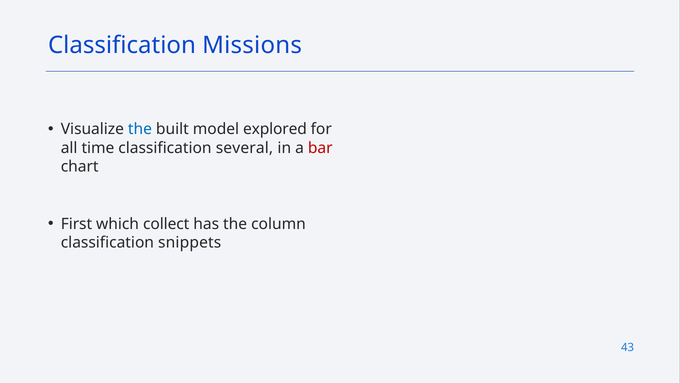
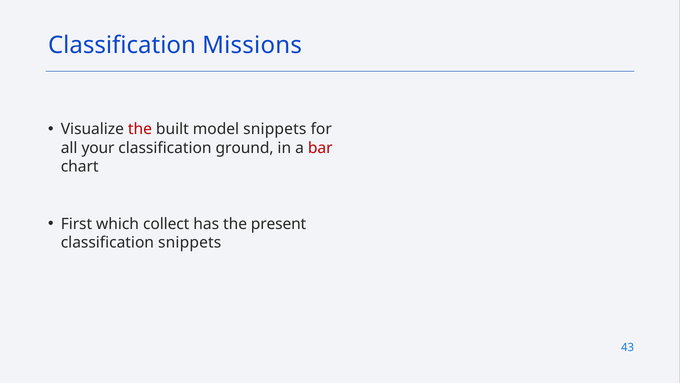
the colour: blue -> red (140, 129)
model explored: explored -> snippets (275, 129)
time: time -> your (98, 148)
several: several -> ground (245, 148)
column: column -> present (279, 224)
